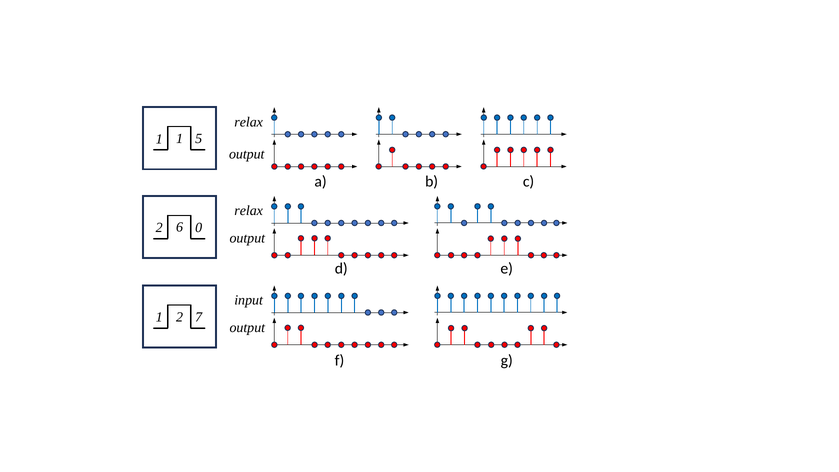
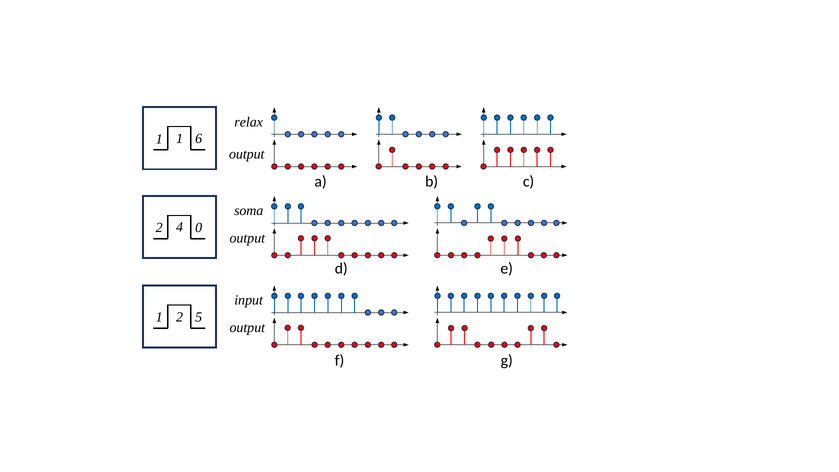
5: 5 -> 6 (199, 139)
relax: relax -> soma (249, 211)
6: 6 -> 4 (180, 227)
7: 7 -> 5 (199, 317)
